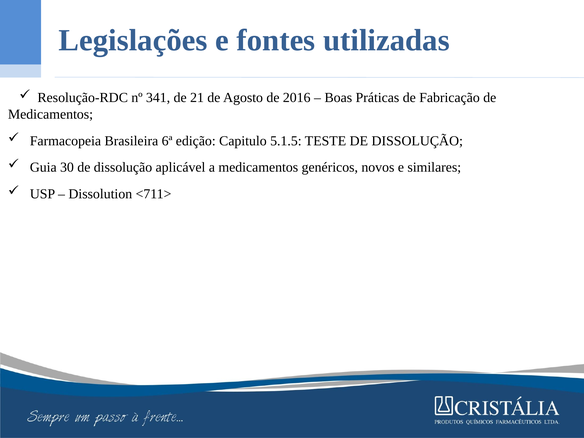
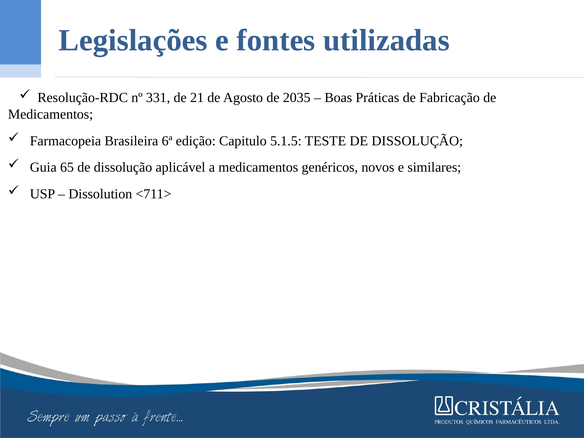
341: 341 -> 331 (158, 98)
2016: 2016 -> 2035 (297, 98)
30: 30 -> 65 (67, 167)
